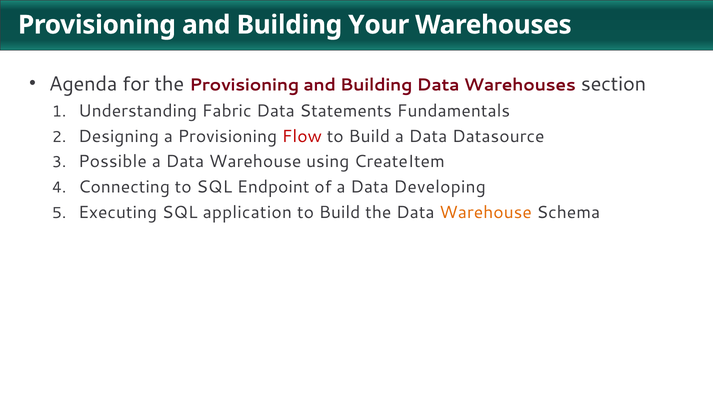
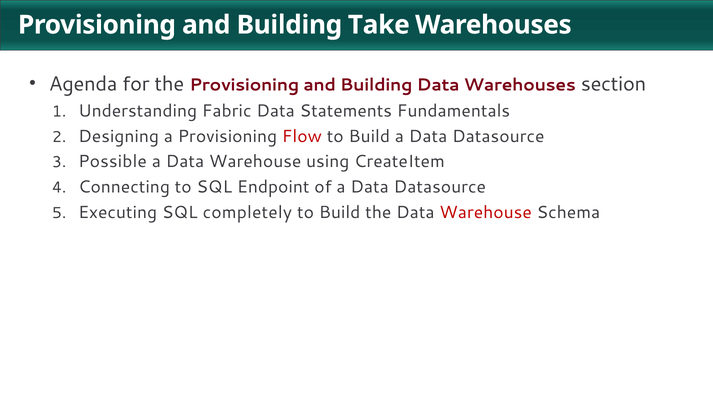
Your: Your -> Take (379, 25)
of a Data Developing: Developing -> Datasource (440, 187)
application: application -> completely (247, 212)
Warehouse colour: orange -> red (486, 212)
